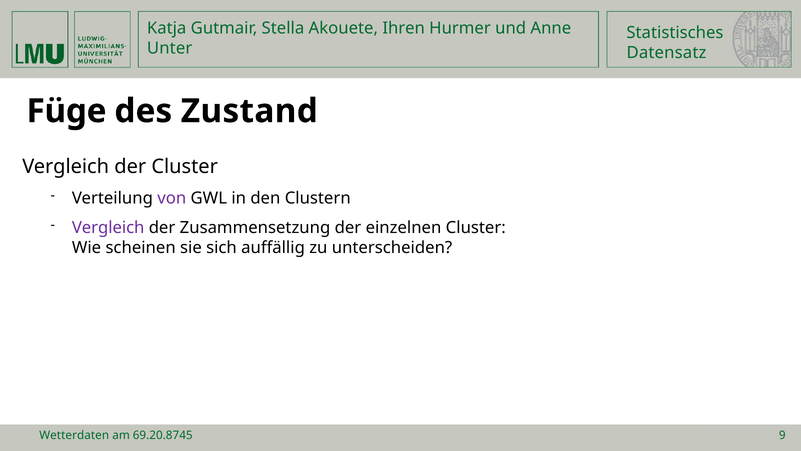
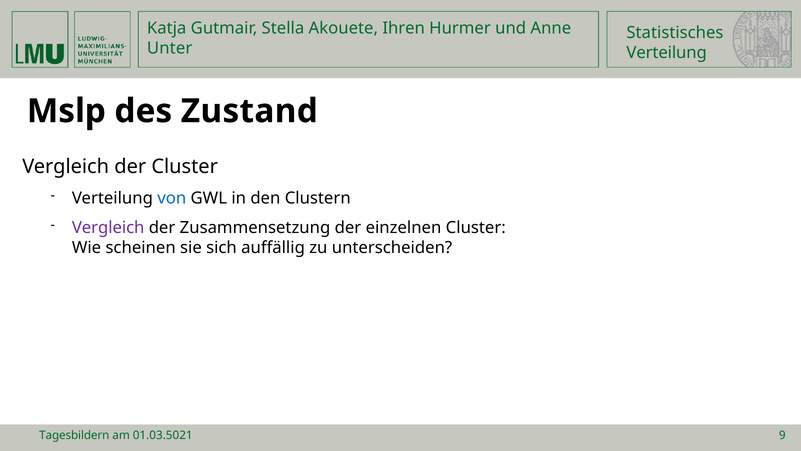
Datensatz: Datensatz -> Verteilung (667, 53)
Füge: Füge -> Mslp (66, 111)
von colour: purple -> blue (172, 198)
Wetterdaten: Wetterdaten -> Tagesbildern (74, 435)
69.20.8745: 69.20.8745 -> 01.03.5021 (163, 435)
